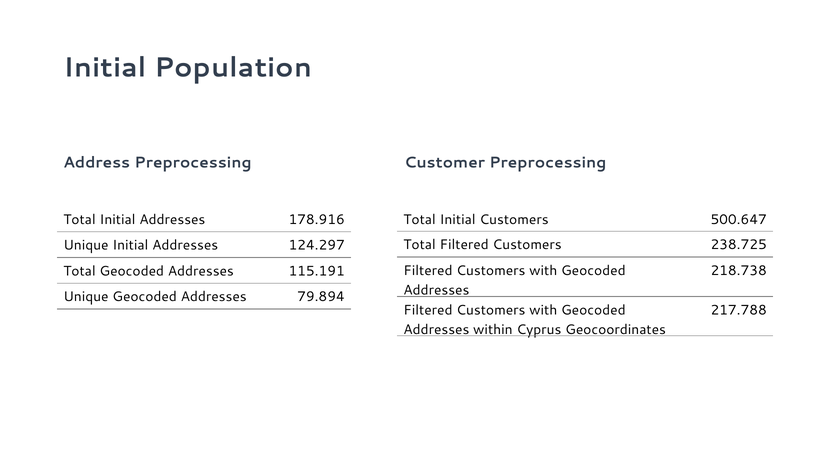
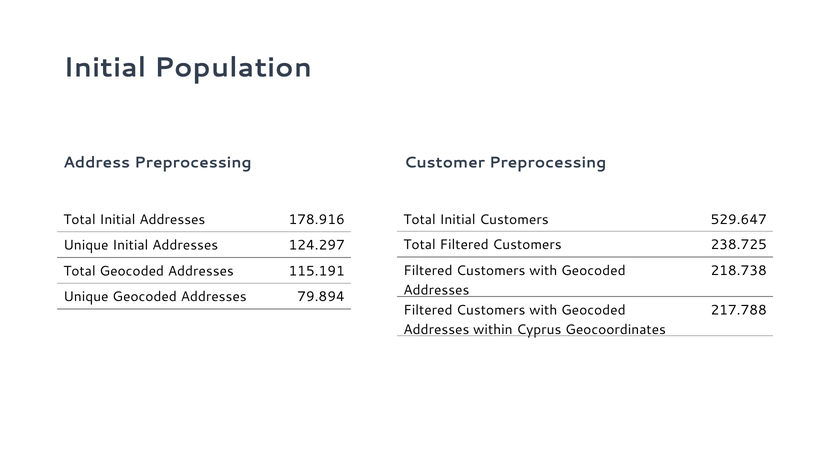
500.647: 500.647 -> 529.647 (739, 220)
